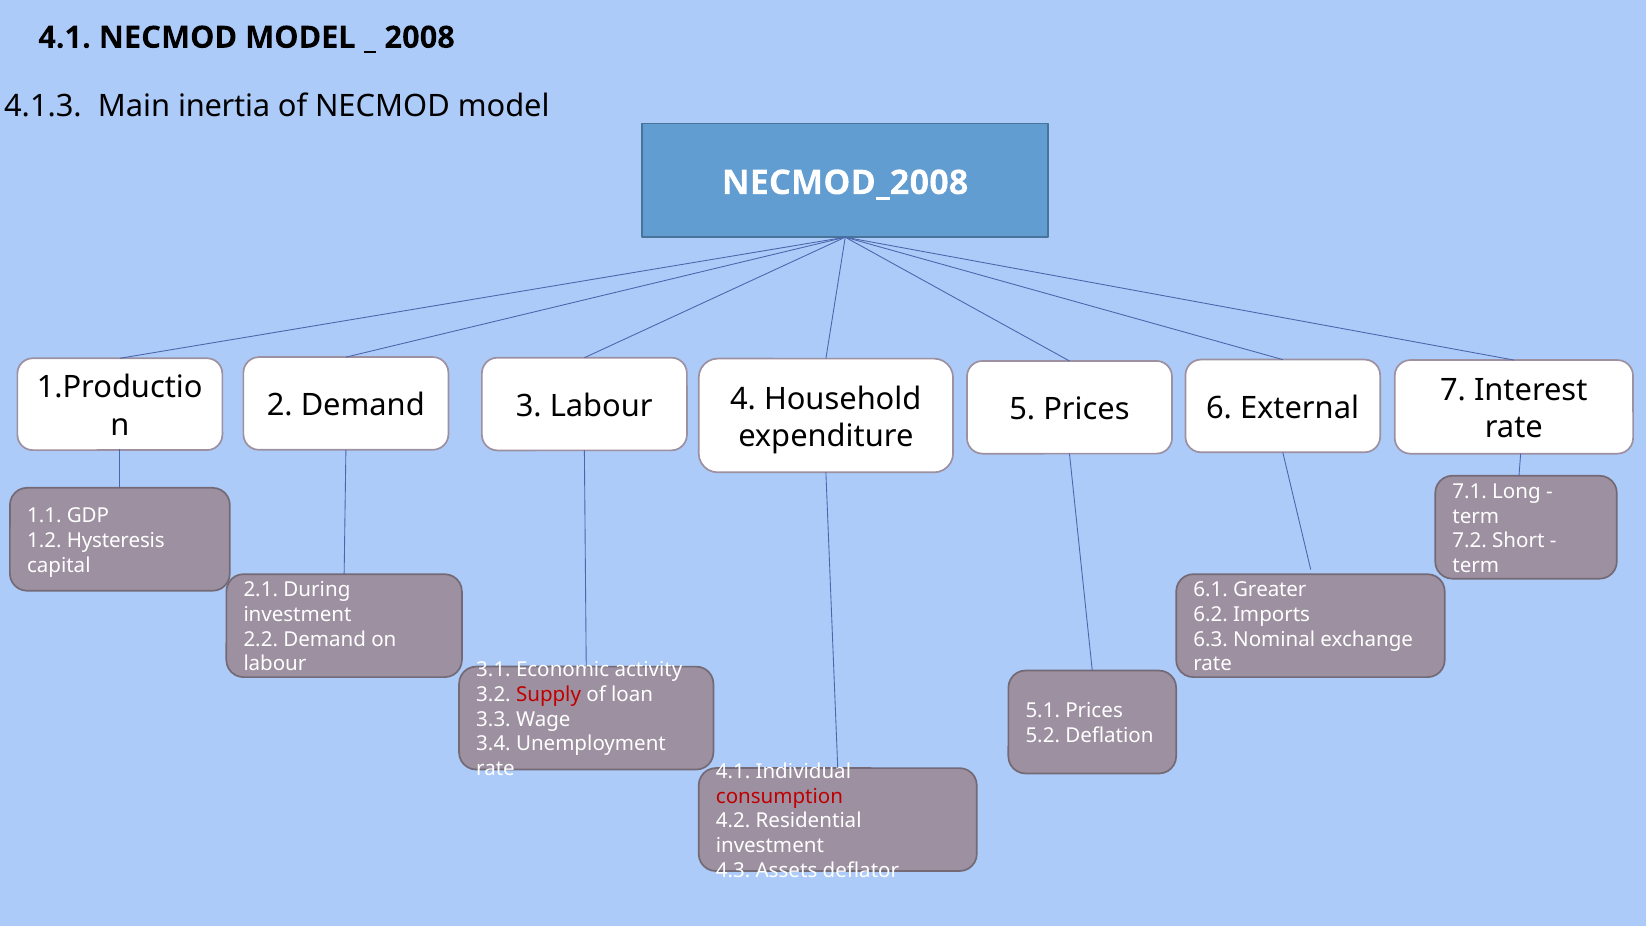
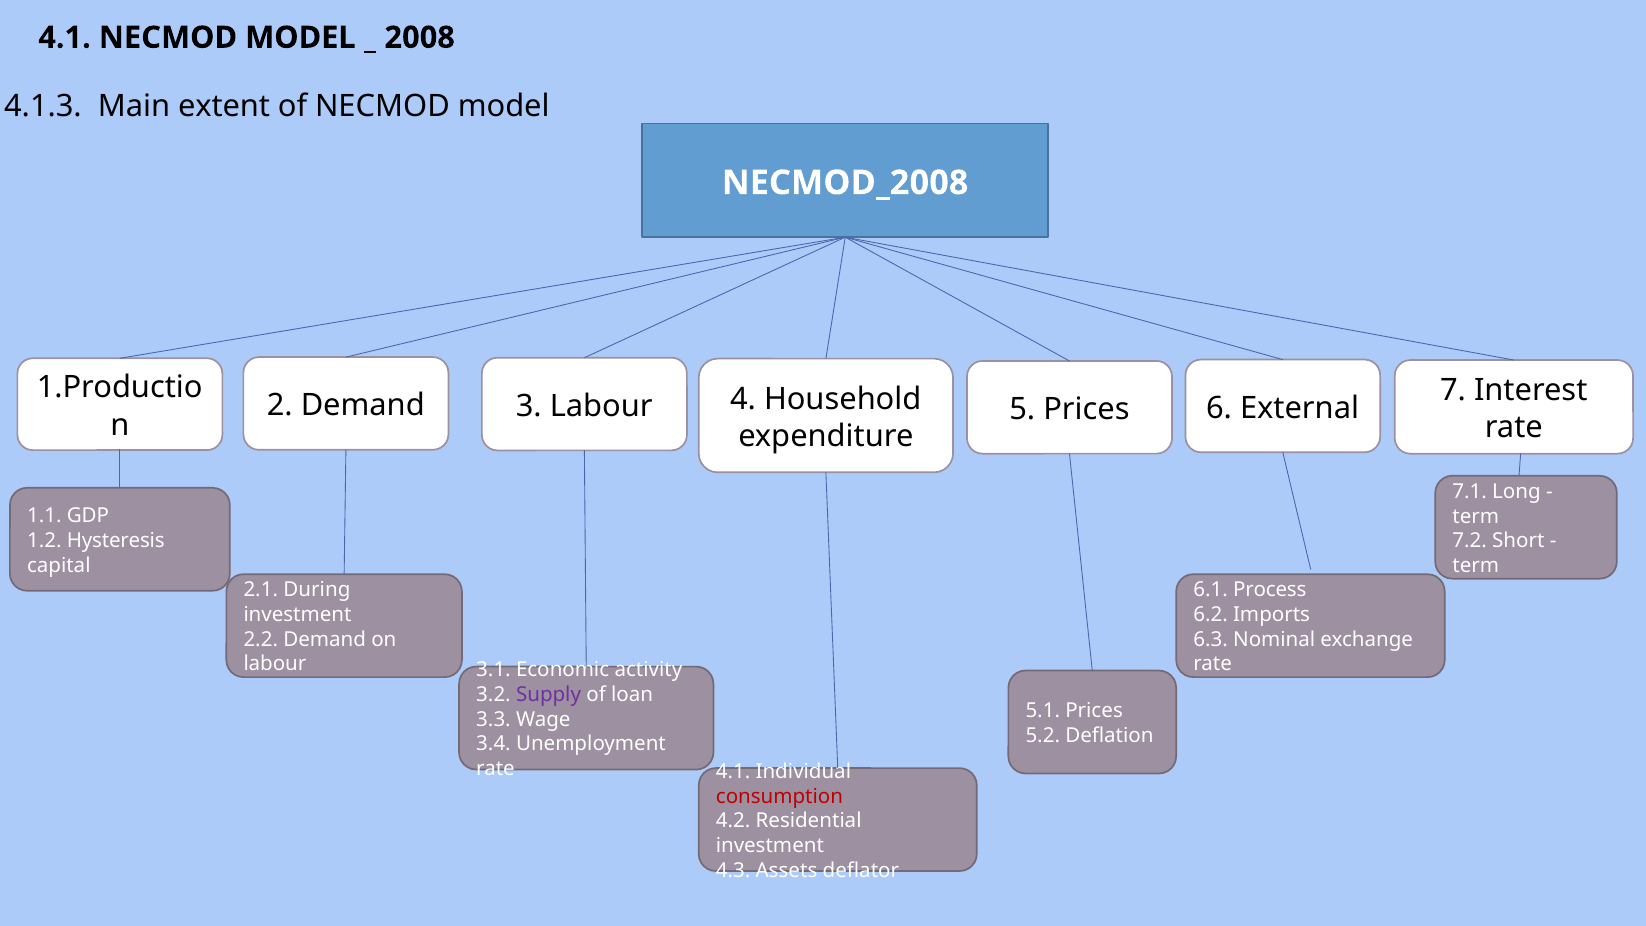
inertia: inertia -> extent (224, 106)
Greater: Greater -> Process (1270, 590)
Supply colour: red -> purple (549, 695)
